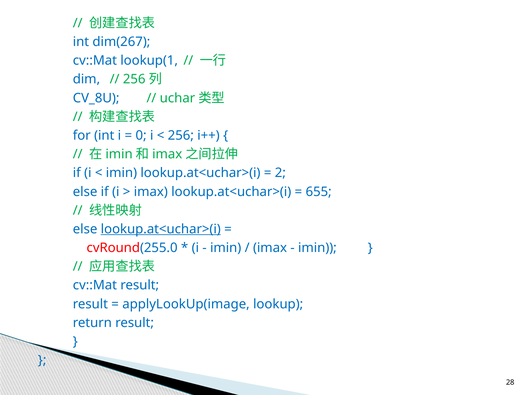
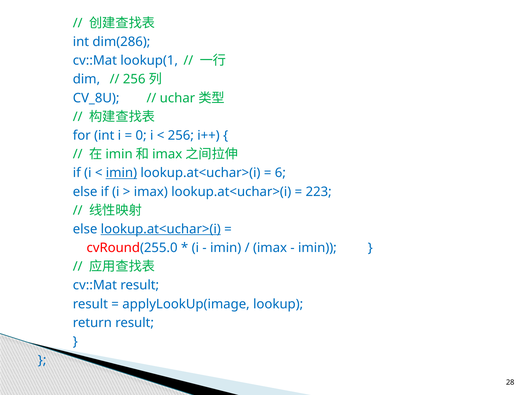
dim(267: dim(267 -> dim(286 (121, 42)
imin underline: none -> present (121, 173)
2: 2 -> 6 (280, 173)
655: 655 -> 223 (319, 192)
